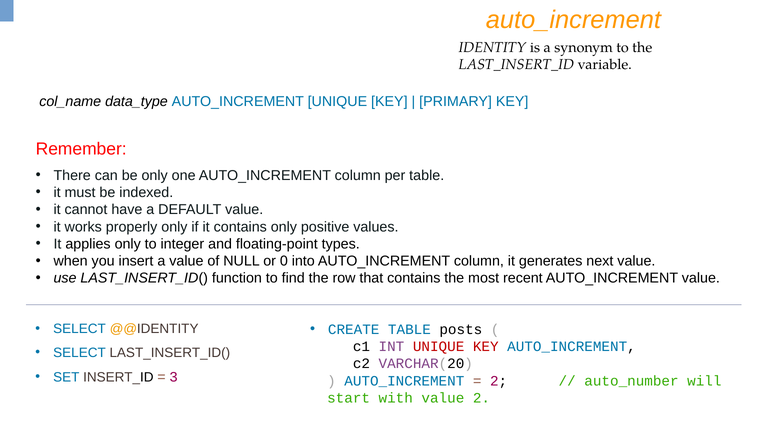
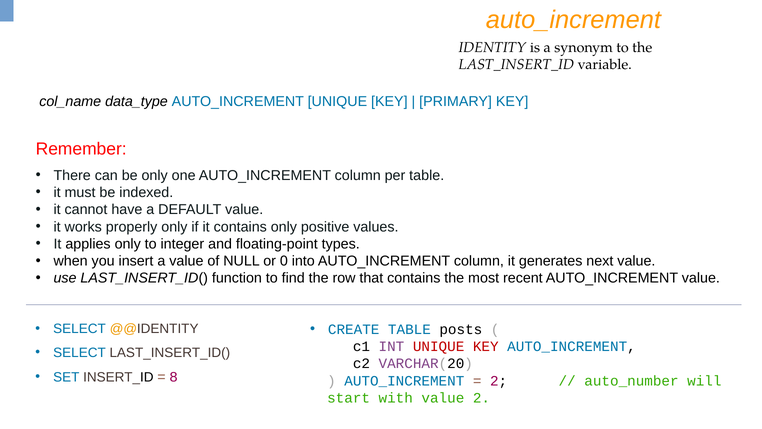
3: 3 -> 8 (174, 377)
